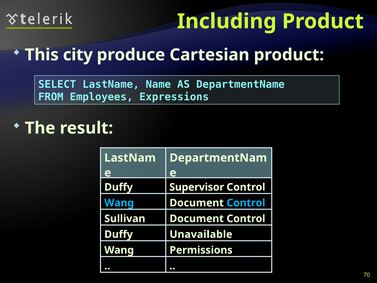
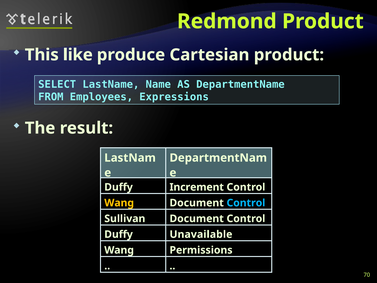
Including: Including -> Redmond (227, 21)
city: city -> like (78, 55)
Supervisor: Supervisor -> Increment (197, 187)
Wang colour: light blue -> yellow (119, 203)
